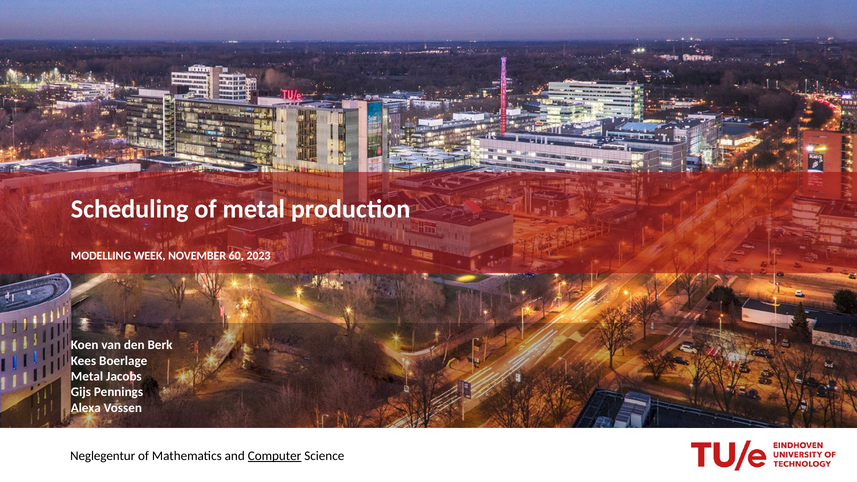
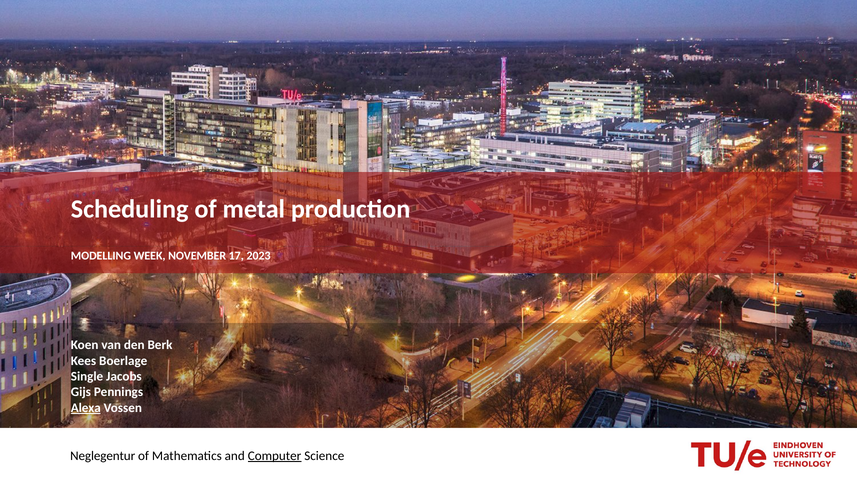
60: 60 -> 17 (236, 256)
Metal: Metal -> Single (87, 376)
Alexa underline: none -> present (86, 408)
